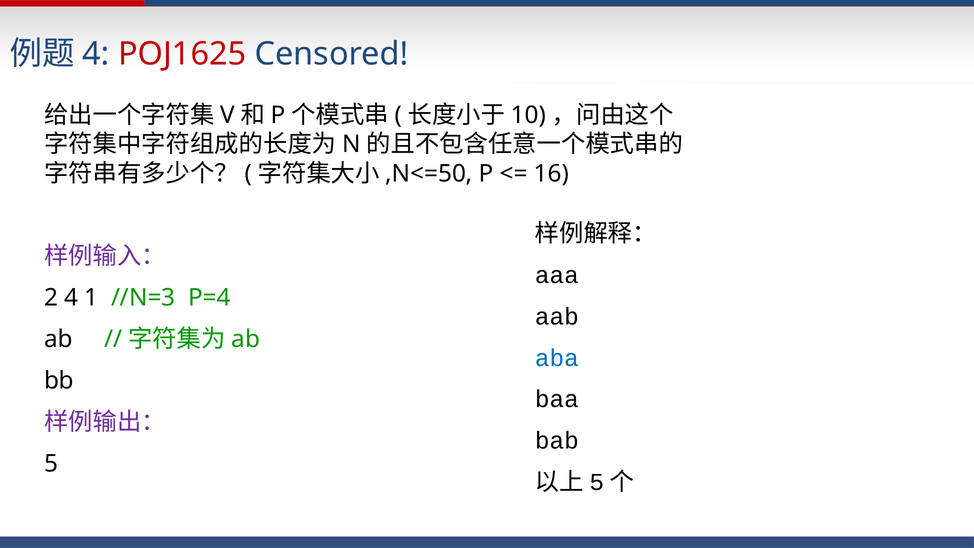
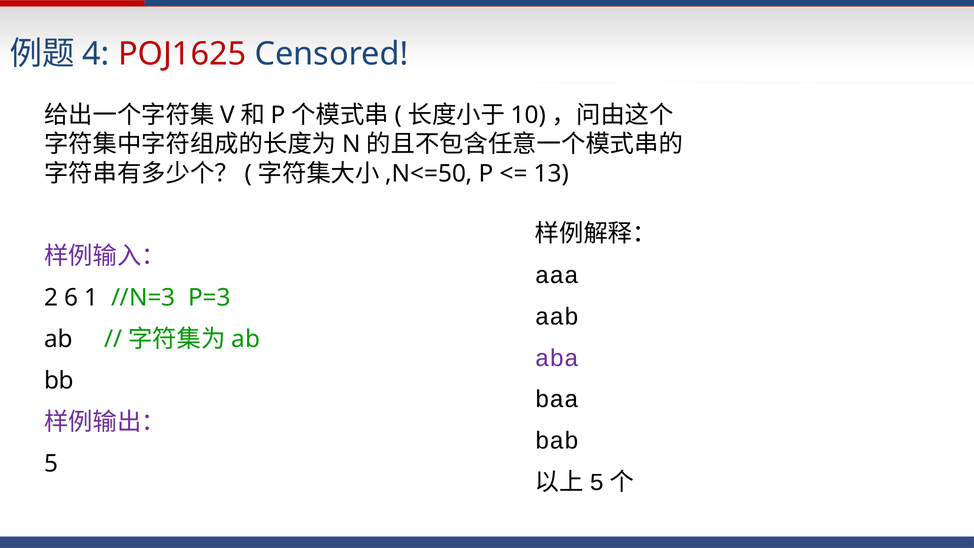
16: 16 -> 13 (552, 174)
2 4: 4 -> 6 (71, 298)
P=4: P=4 -> P=3 (209, 298)
aba colour: blue -> purple (557, 358)
